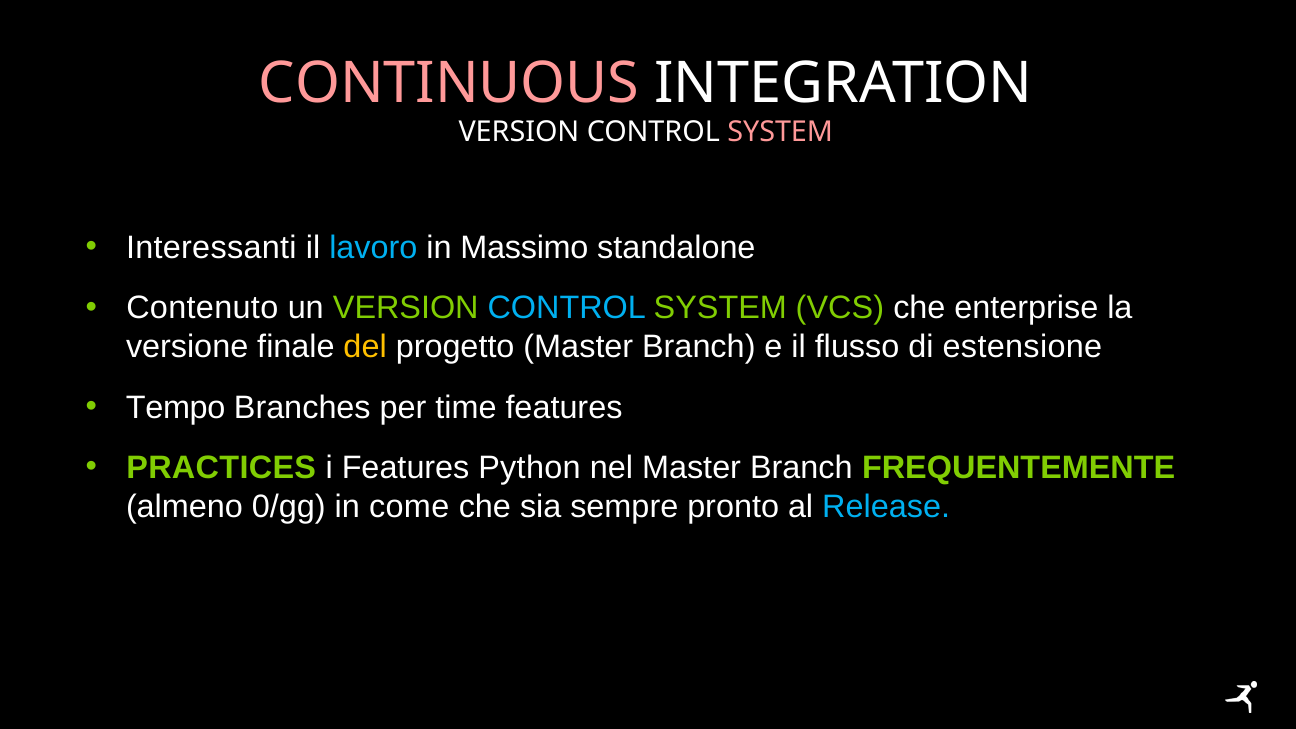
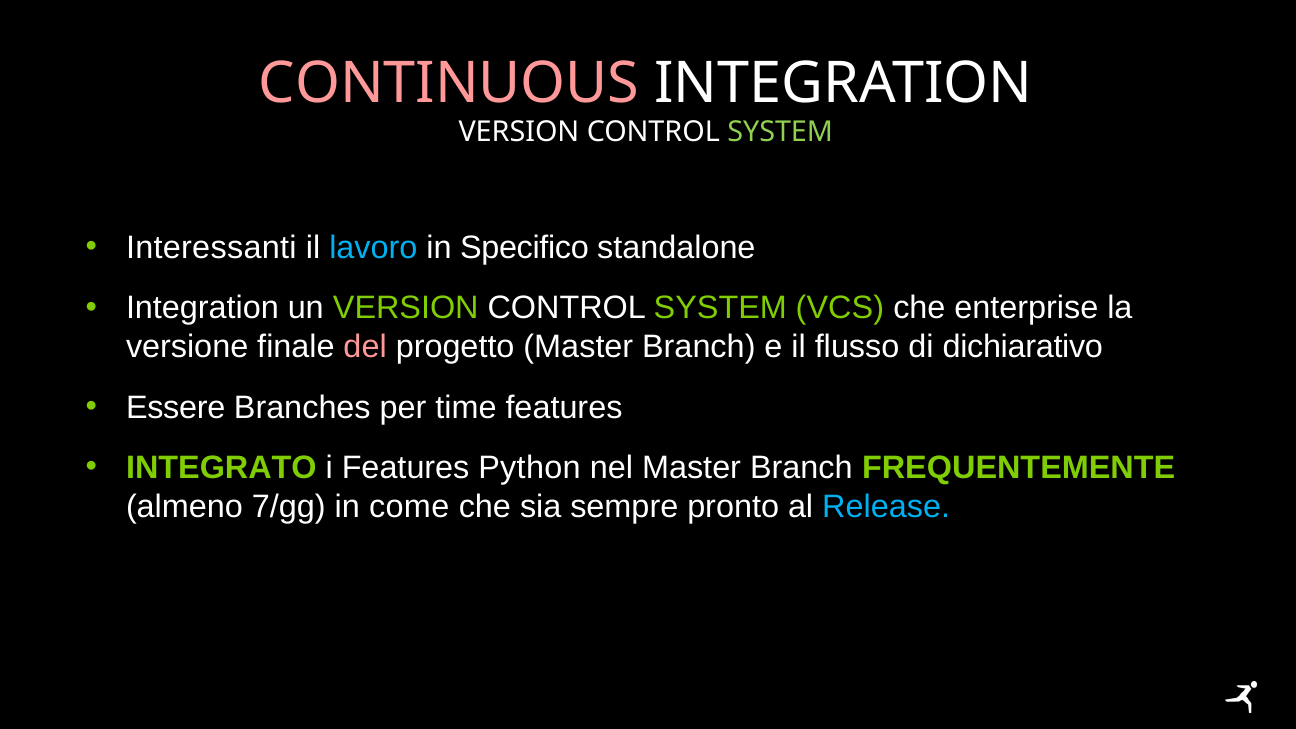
SYSTEM colour: pink -> light green (780, 132)
Massimo: Massimo -> Specifico (524, 248)
Contenuto: Contenuto -> Integration (202, 308)
CONTROL colour: light blue -> white (567, 308)
del colour: yellow -> pink (365, 347)
estensione: estensione -> dichiarativo (1023, 347)
Tempo: Tempo -> Essere (176, 408)
PRACTICES: PRACTICES -> INTEGRATO (221, 468)
0/gg: 0/gg -> 7/gg (289, 507)
